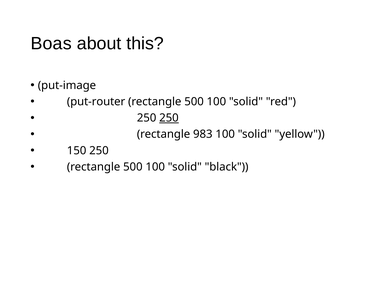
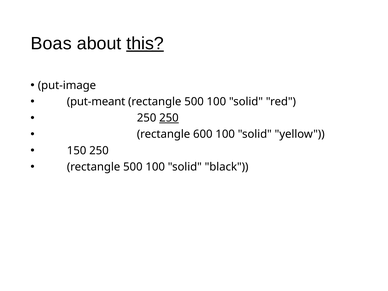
this underline: none -> present (145, 44)
put-router: put-router -> put-meant (96, 102)
983: 983 -> 600 (203, 134)
